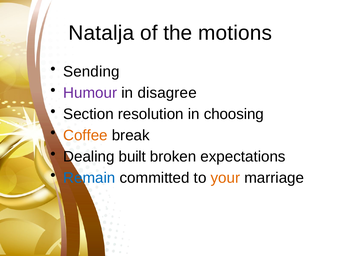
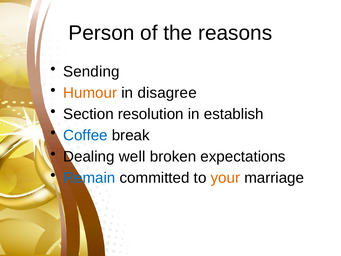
Natalja: Natalja -> Person (101, 33)
motions: motions -> reasons (235, 33)
Humour colour: purple -> orange (90, 93)
choosing: choosing -> establish (234, 114)
Coffee colour: orange -> blue (85, 135)
built: built -> well (132, 156)
